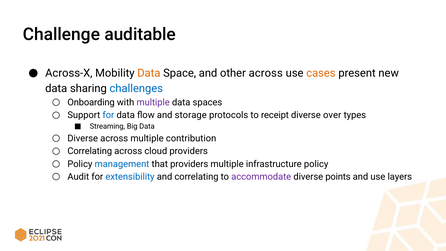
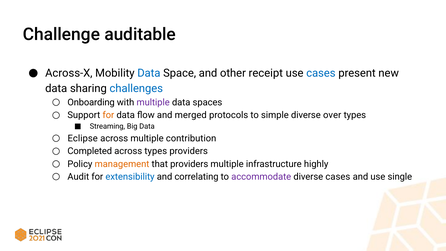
Data colour: orange -> blue (149, 73)
other across: across -> receipt (266, 73)
cases colour: orange -> blue (321, 73)
for colour: blue -> orange (108, 115)
storage: storage -> merged (191, 115)
receipt: receipt -> simple (275, 115)
Diverse: Diverse -> Eclipse (83, 138)
Correlating: Correlating -> Completed (90, 151)
across cloud: cloud -> types (156, 151)
management colour: blue -> orange (122, 164)
infrastructure policy: policy -> highly (316, 164)
diverse points: points -> cases (338, 177)
layers: layers -> single (400, 177)
